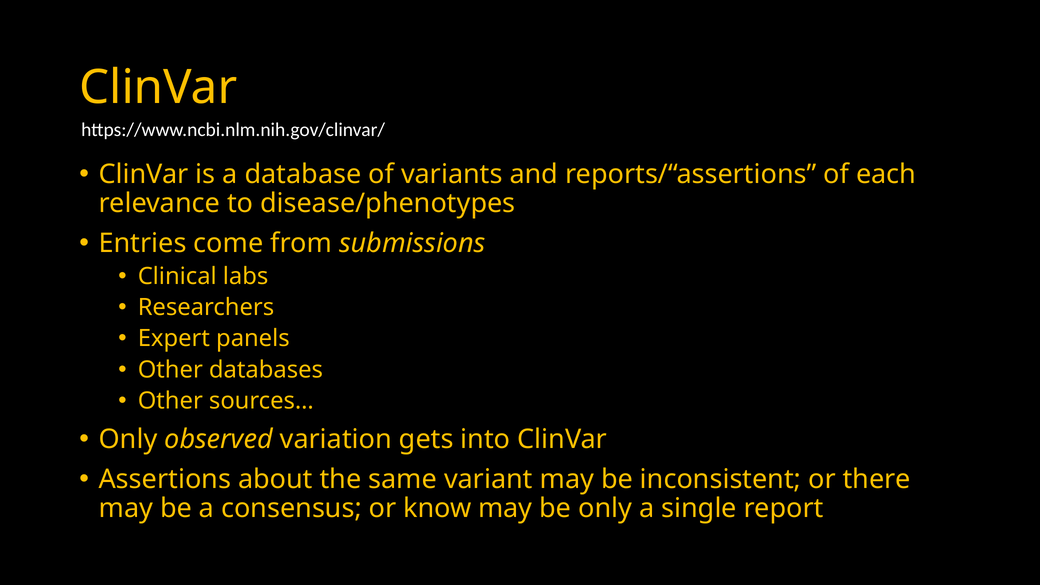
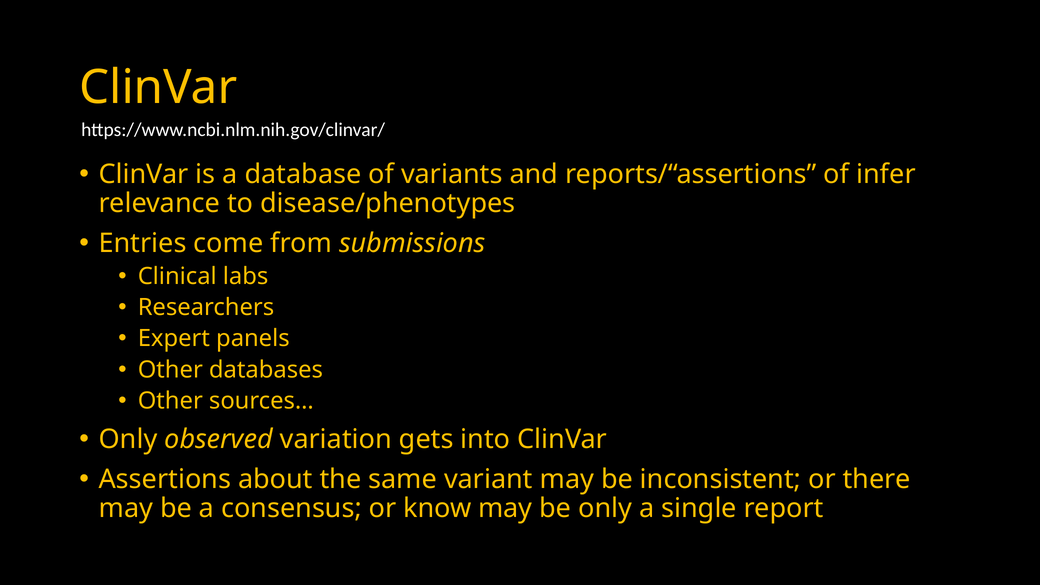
each: each -> infer (886, 174)
